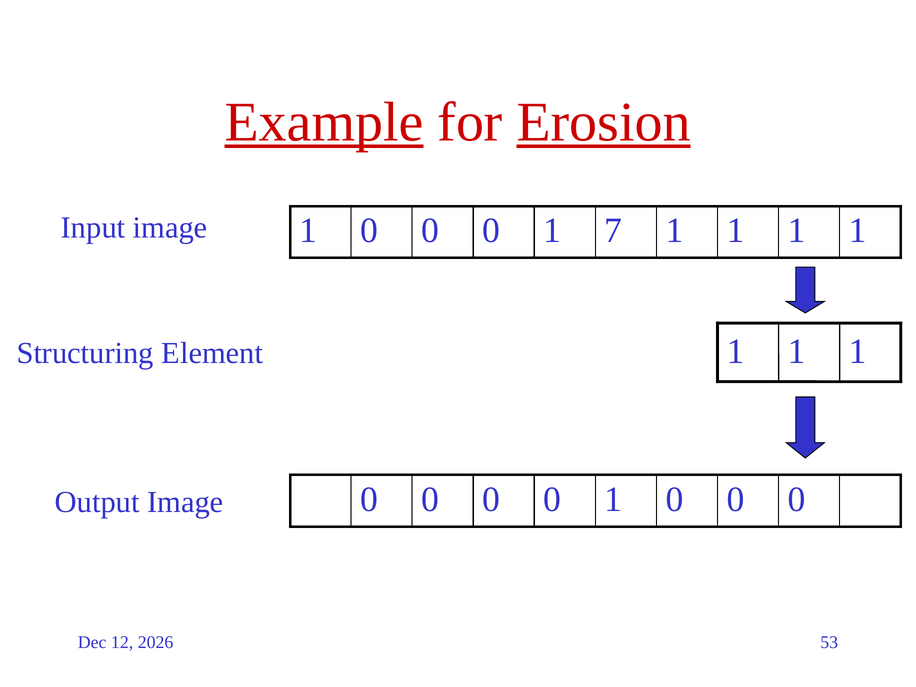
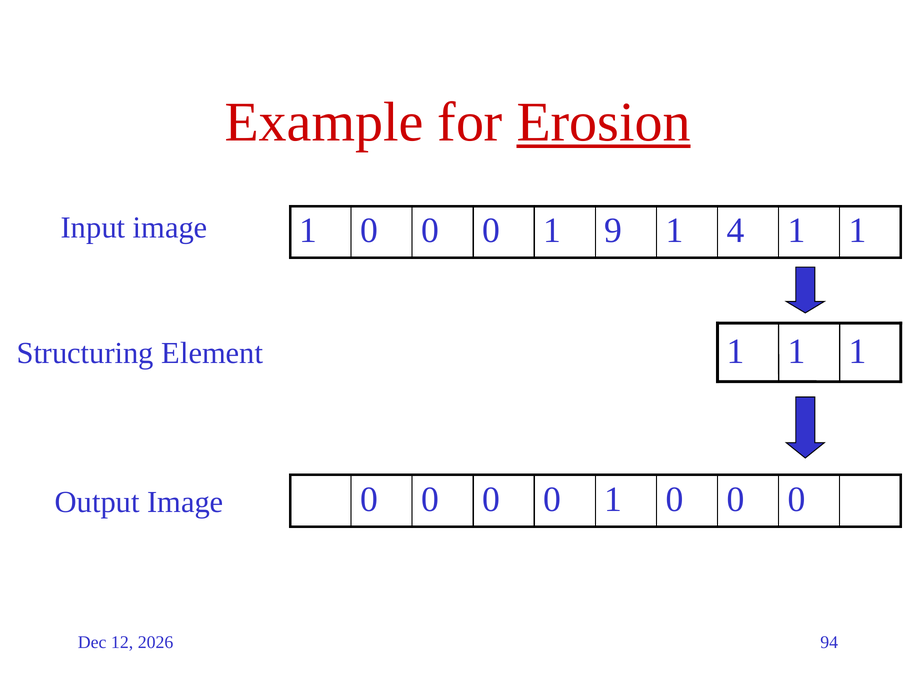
Example underline: present -> none (324, 122)
7: 7 -> 9 (613, 231)
1: 1 -> 4 (736, 231)
53: 53 -> 94 (829, 642)
